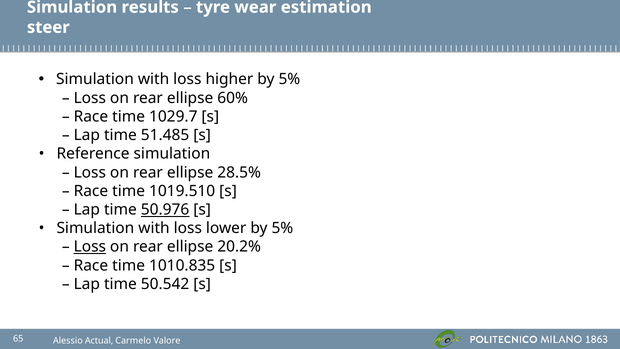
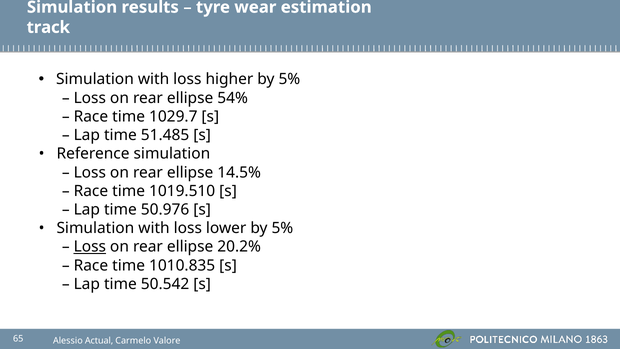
steer: steer -> track (48, 27)
60%: 60% -> 54% (233, 98)
28.5%: 28.5% -> 14.5% (239, 172)
50.976 underline: present -> none (165, 209)
